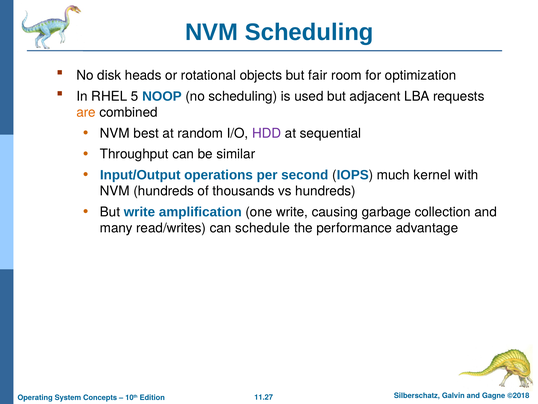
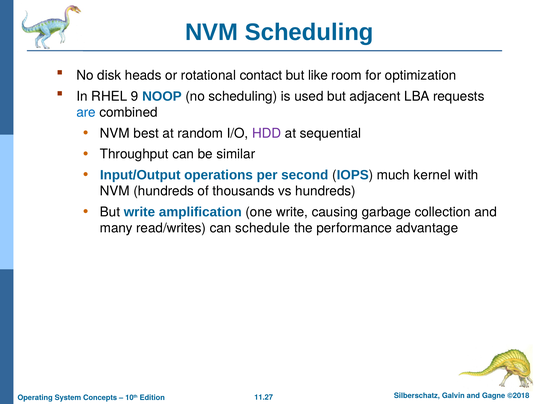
objects: objects -> contact (261, 75)
fair: fair -> like (318, 75)
5: 5 -> 9 (135, 96)
are colour: orange -> blue (86, 112)
